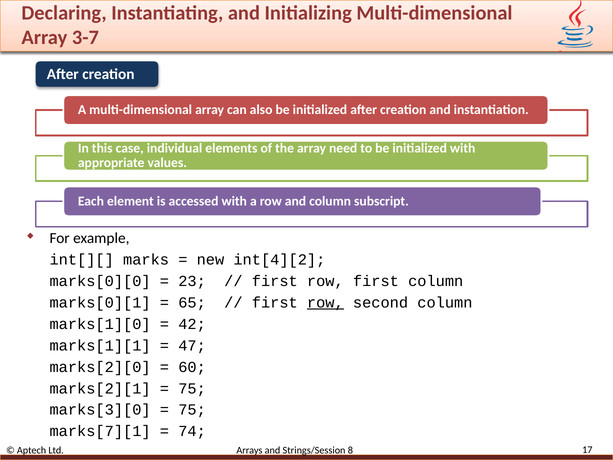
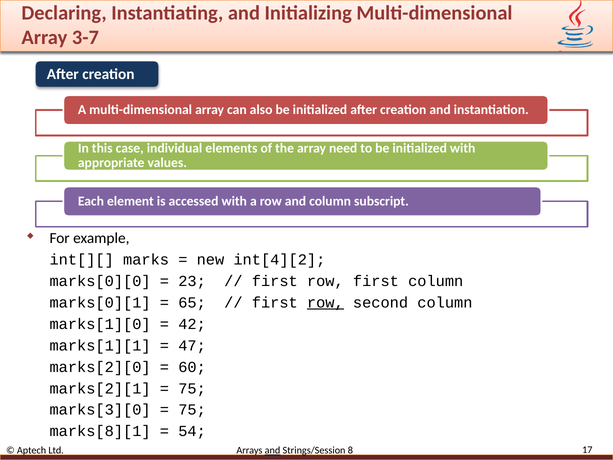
marks[7][1: marks[7][1 -> marks[8][1 (100, 431)
74: 74 -> 54 (192, 431)
and underline: none -> present (273, 450)
